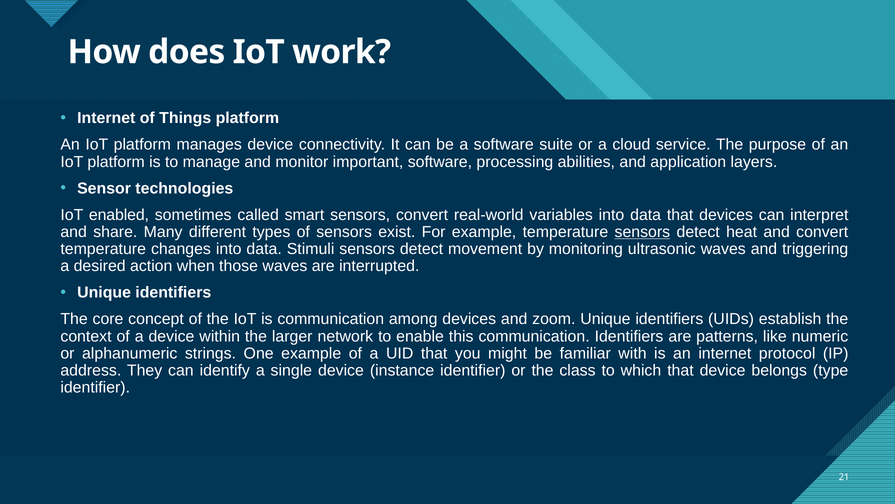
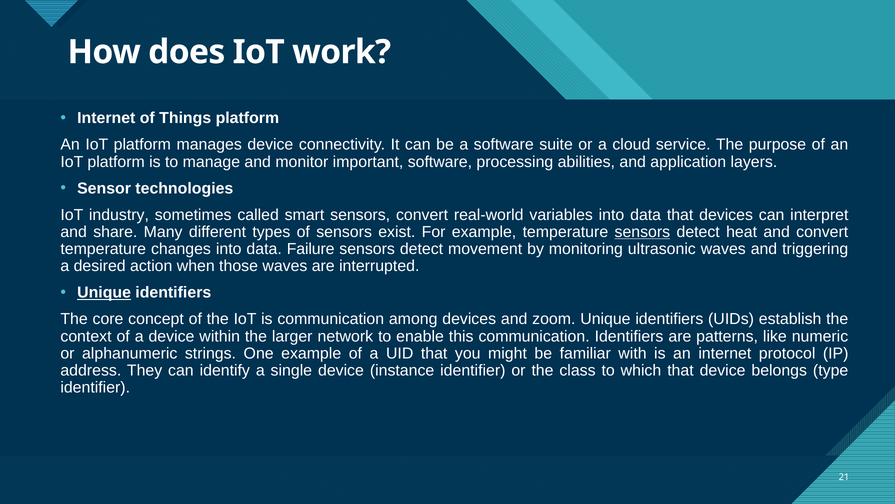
enabled: enabled -> industry (119, 215)
Stimuli: Stimuli -> Failure (311, 249)
Unique underline: none -> present (104, 292)
